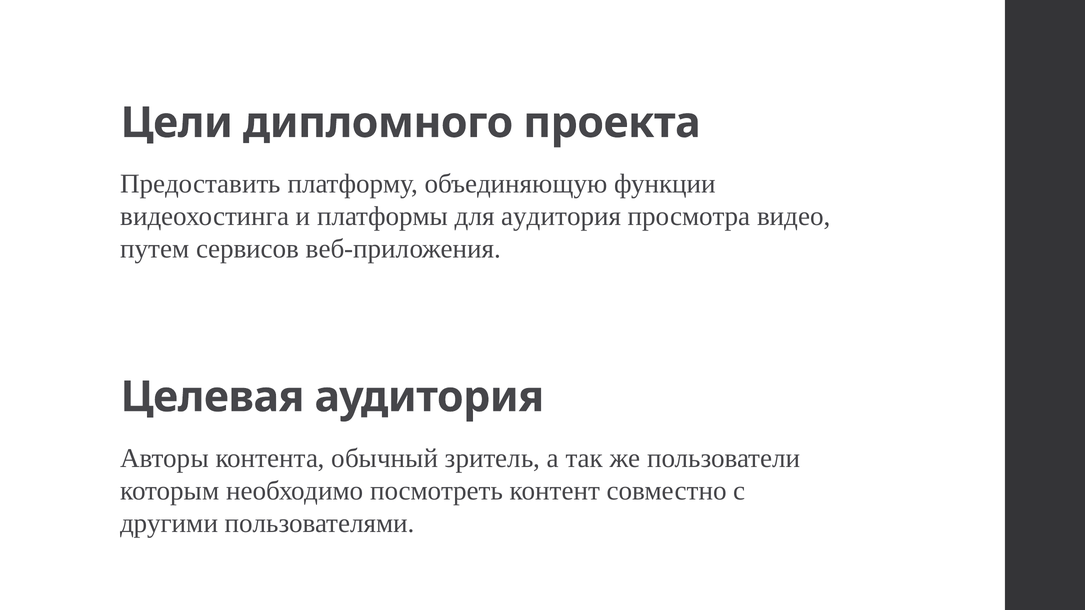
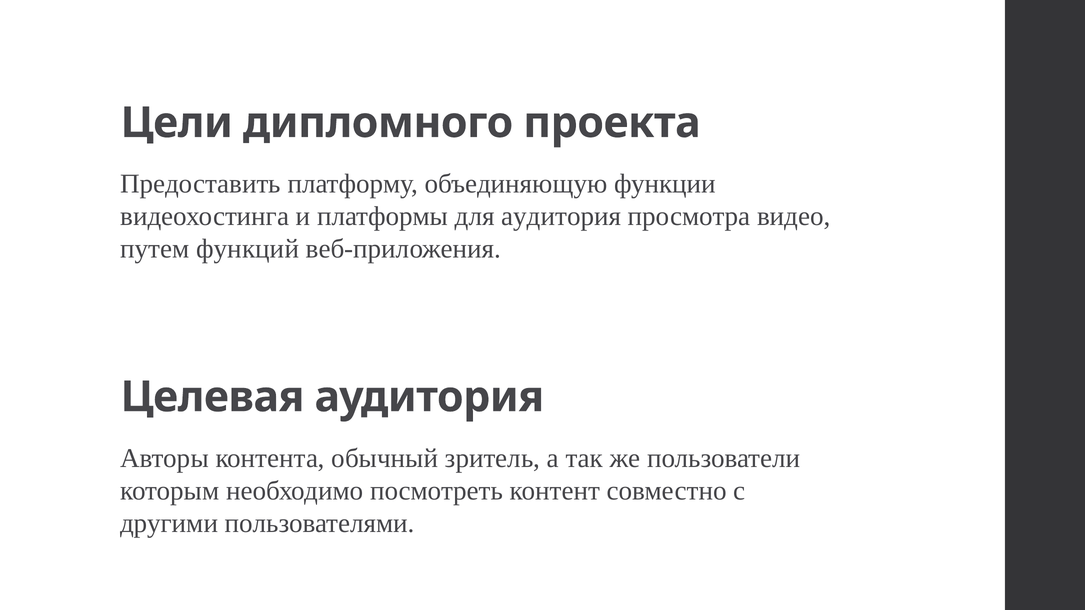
сервисов: сервисов -> функций (248, 249)
